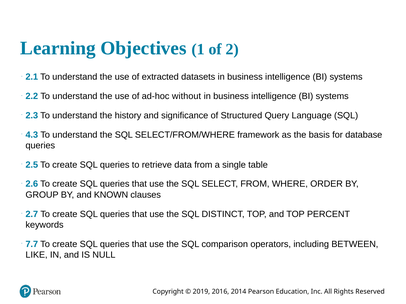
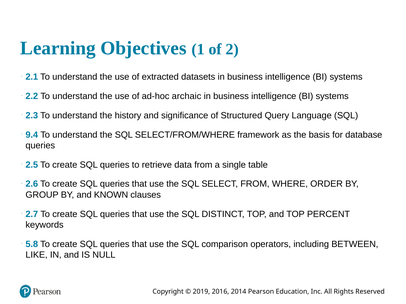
without: without -> archaic (187, 96)
4.3: 4.3 -> 9.4 (32, 135)
7.7: 7.7 -> 5.8 (32, 244)
